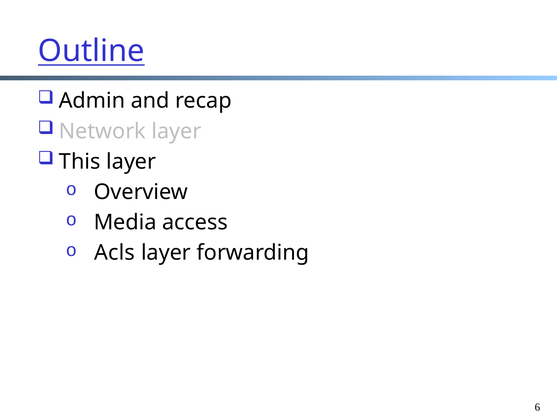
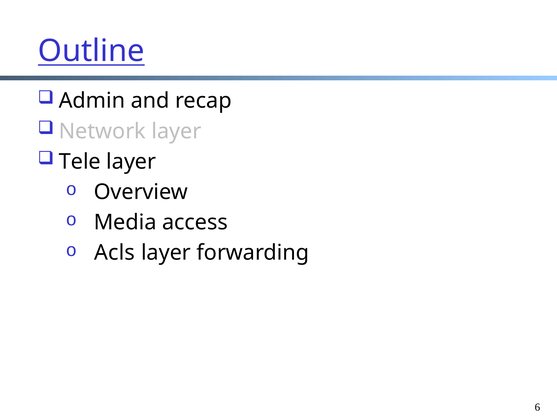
This: This -> Tele (80, 161)
